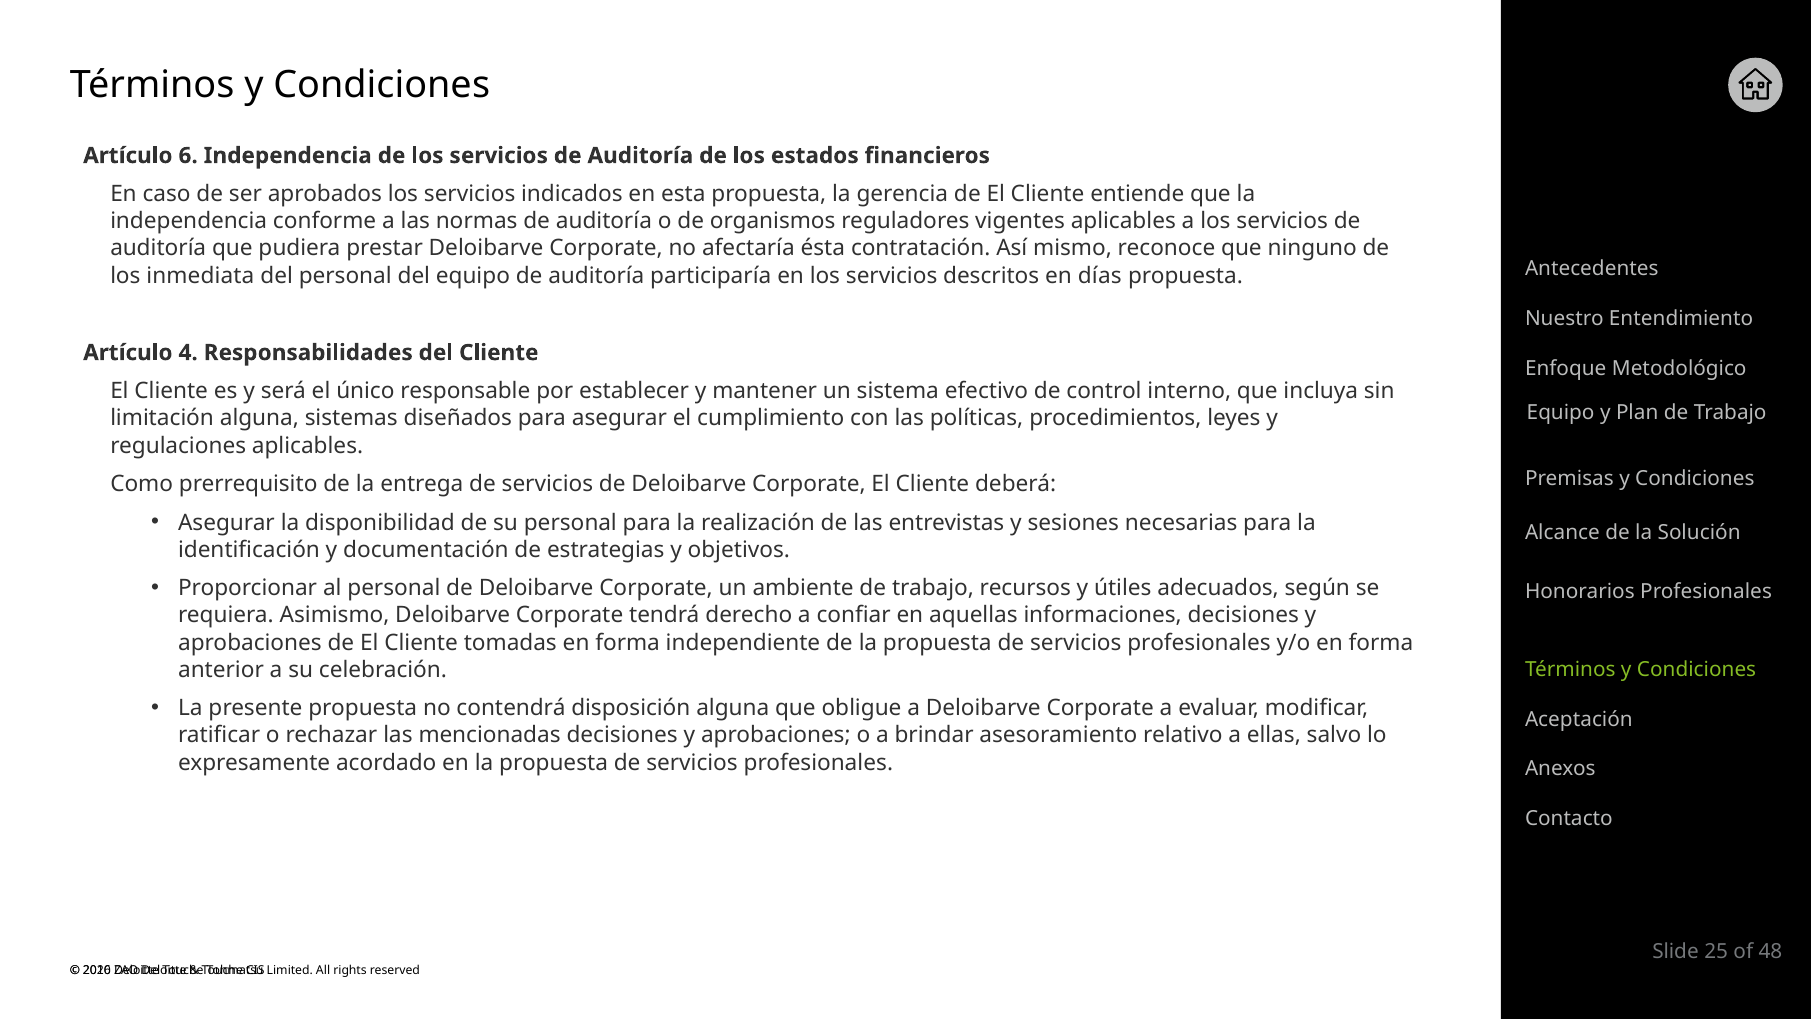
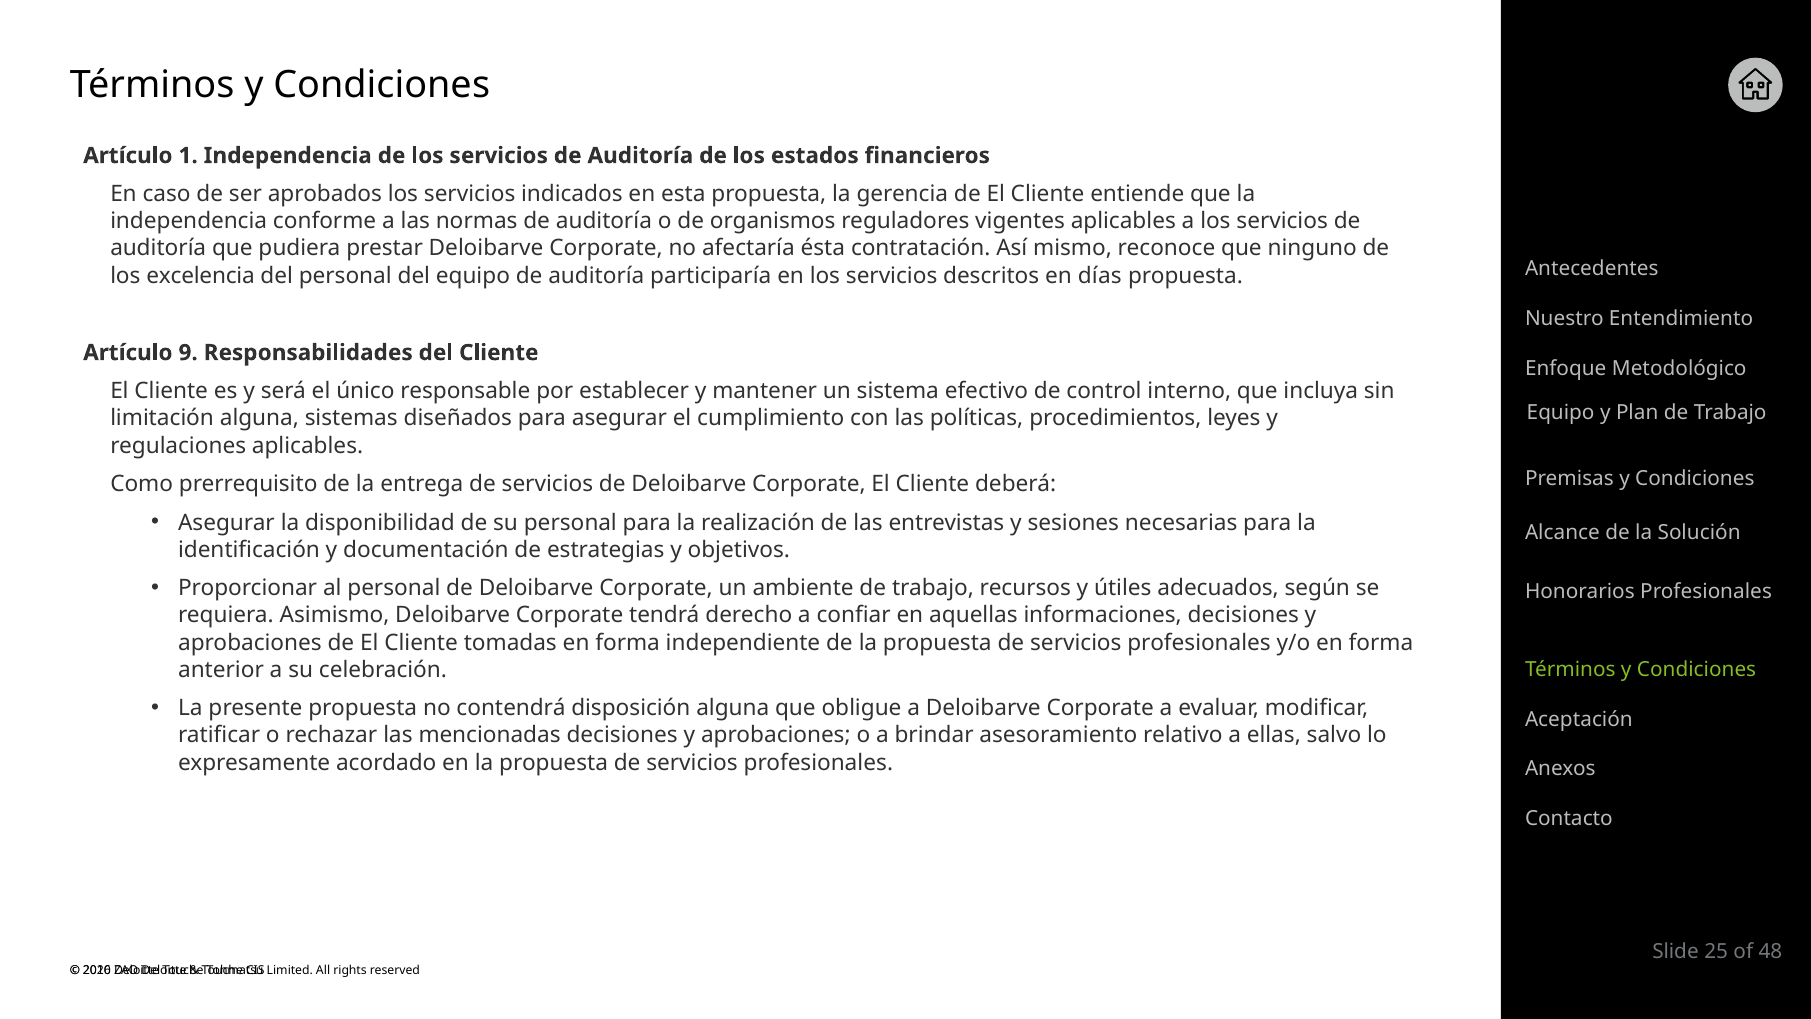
6: 6 -> 1 (188, 156)
inmediata: inmediata -> excelencia (201, 276)
4: 4 -> 9 (188, 353)
